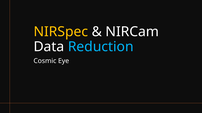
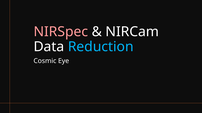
NIRSpec colour: yellow -> pink (61, 32)
